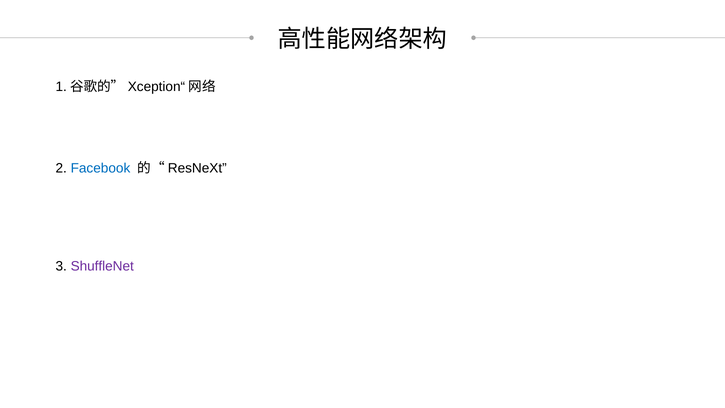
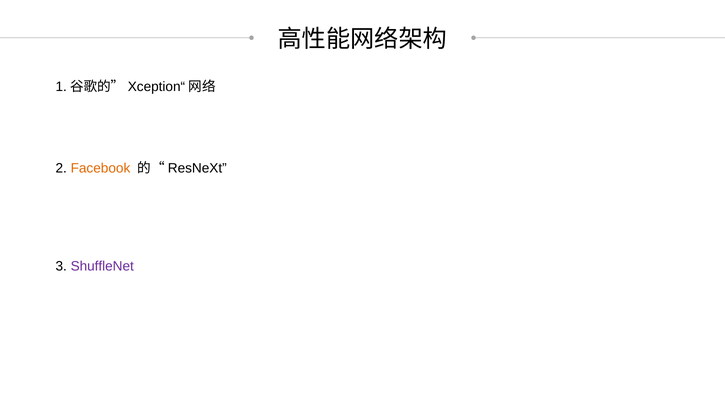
Facebook colour: blue -> orange (100, 168)
